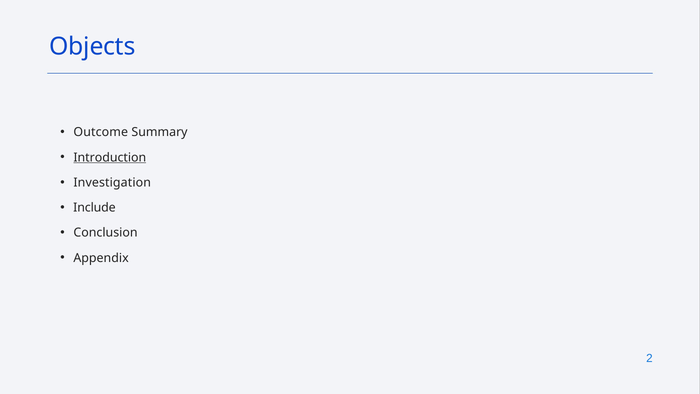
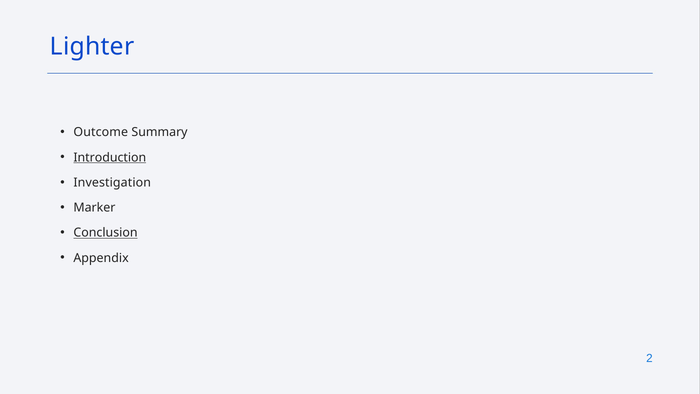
Objects: Objects -> Lighter (92, 47)
Include: Include -> Marker (94, 208)
Conclusion underline: none -> present (105, 233)
